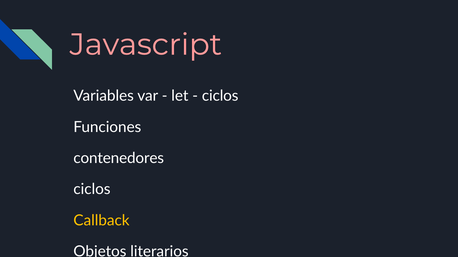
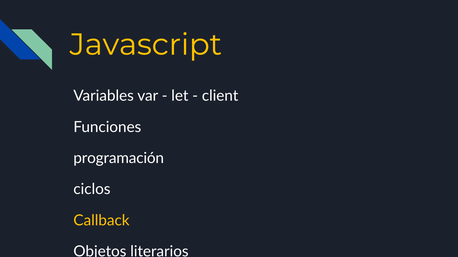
Javascript colour: pink -> yellow (146, 45)
ciclos: ciclos -> client (220, 96)
contenedores: contenedores -> programación (119, 159)
